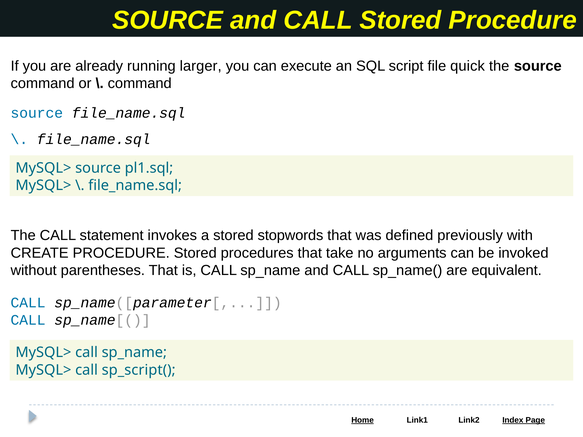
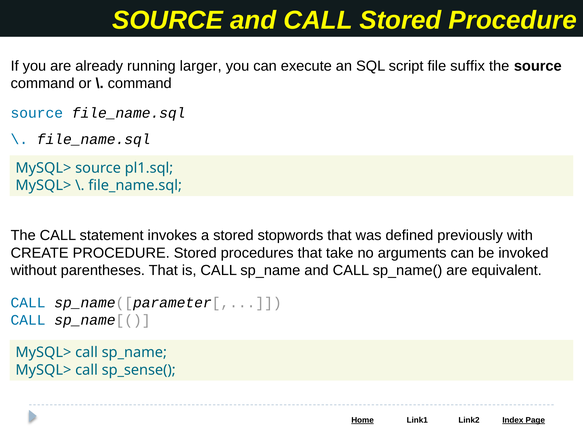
quick: quick -> suffix (468, 66)
sp_script(: sp_script( -> sp_sense( (139, 370)
